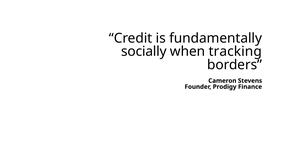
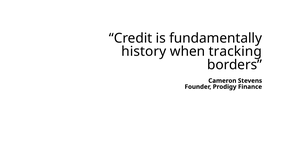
socially: socially -> history (144, 51)
